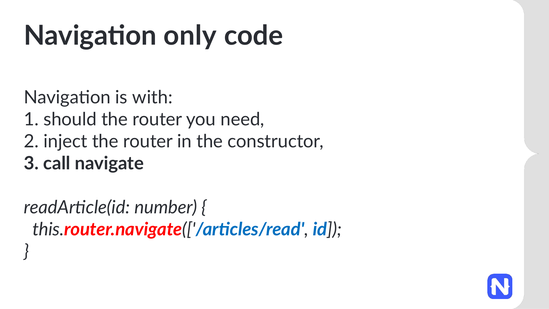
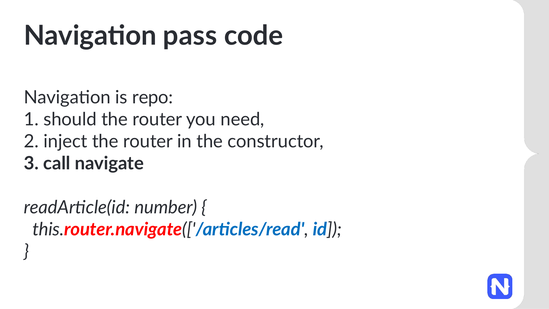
only: only -> pass (190, 36)
with: with -> repo (153, 97)
